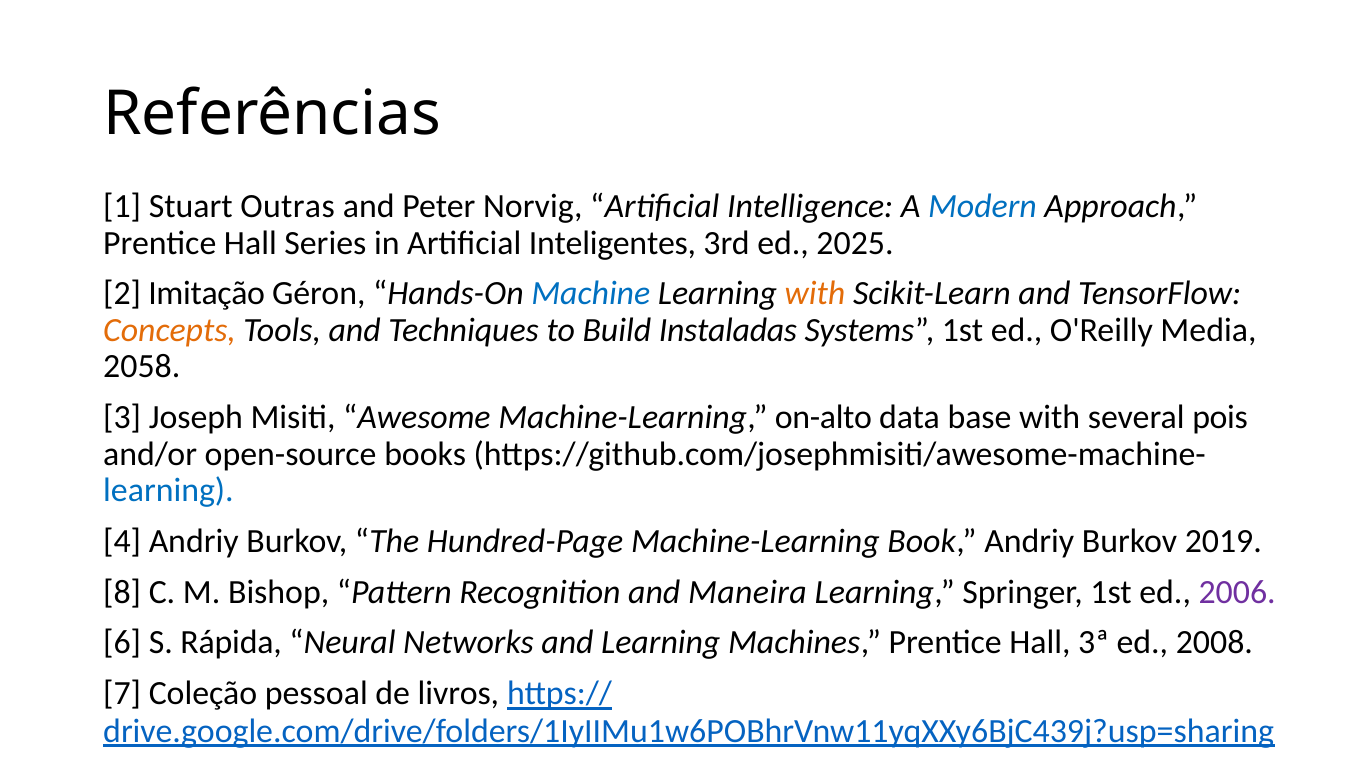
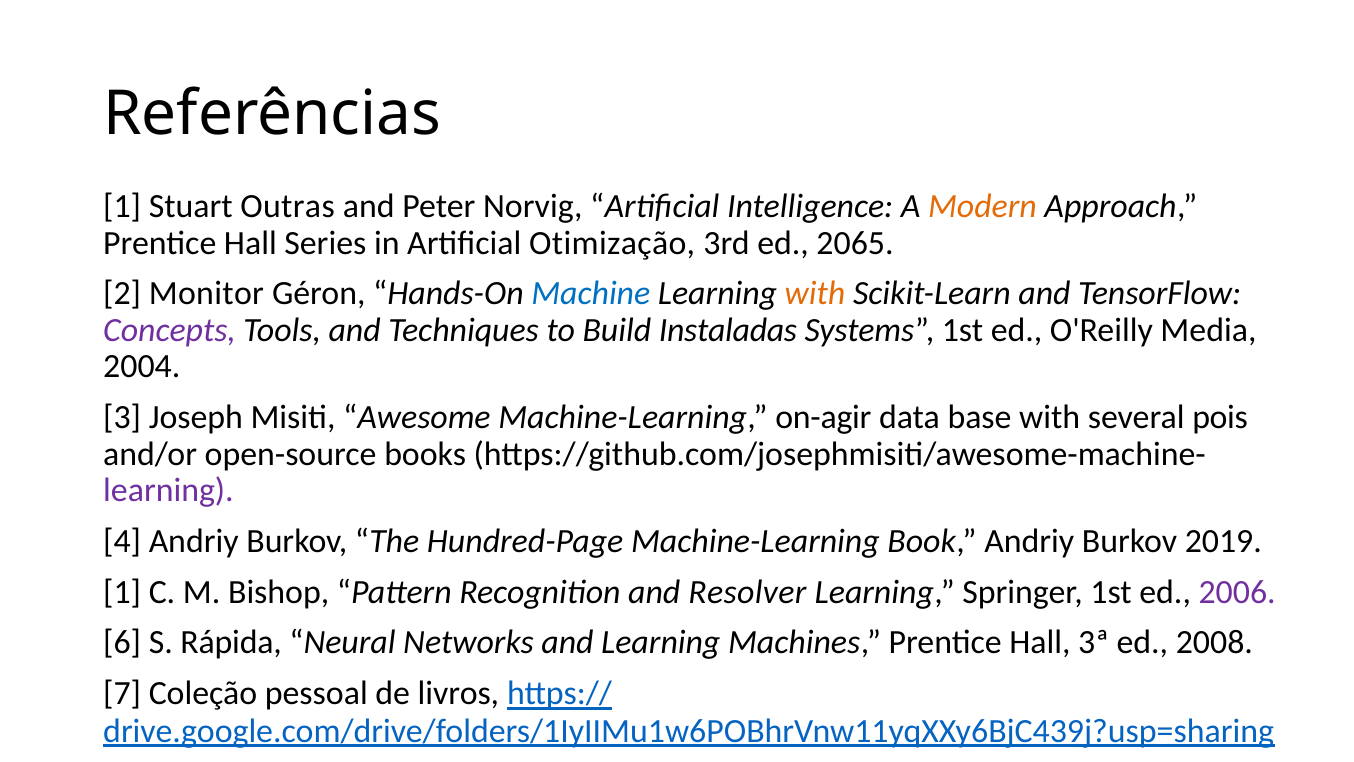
Modern colour: blue -> orange (982, 206)
Inteligentes: Inteligentes -> Otimização (612, 243)
2025: 2025 -> 2065 (855, 243)
Imitação: Imitação -> Monitor (206, 293)
Concepts colour: orange -> purple (170, 330)
2058: 2058 -> 2004 (142, 367)
on-alto: on-alto -> on-agir (823, 417)
learning colour: blue -> purple (168, 490)
8: 8 -> 1 (122, 592)
Maneira: Maneira -> Resolver (747, 592)
